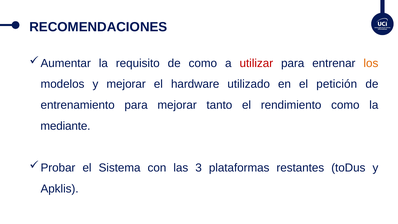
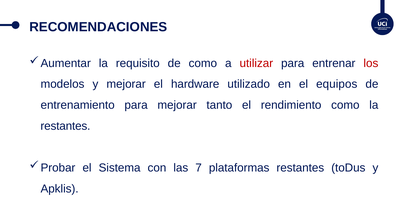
los colour: orange -> red (371, 63)
petición: petición -> equipos (337, 84)
mediante: mediante -> restantes (65, 126)
3: 3 -> 7 (199, 168)
